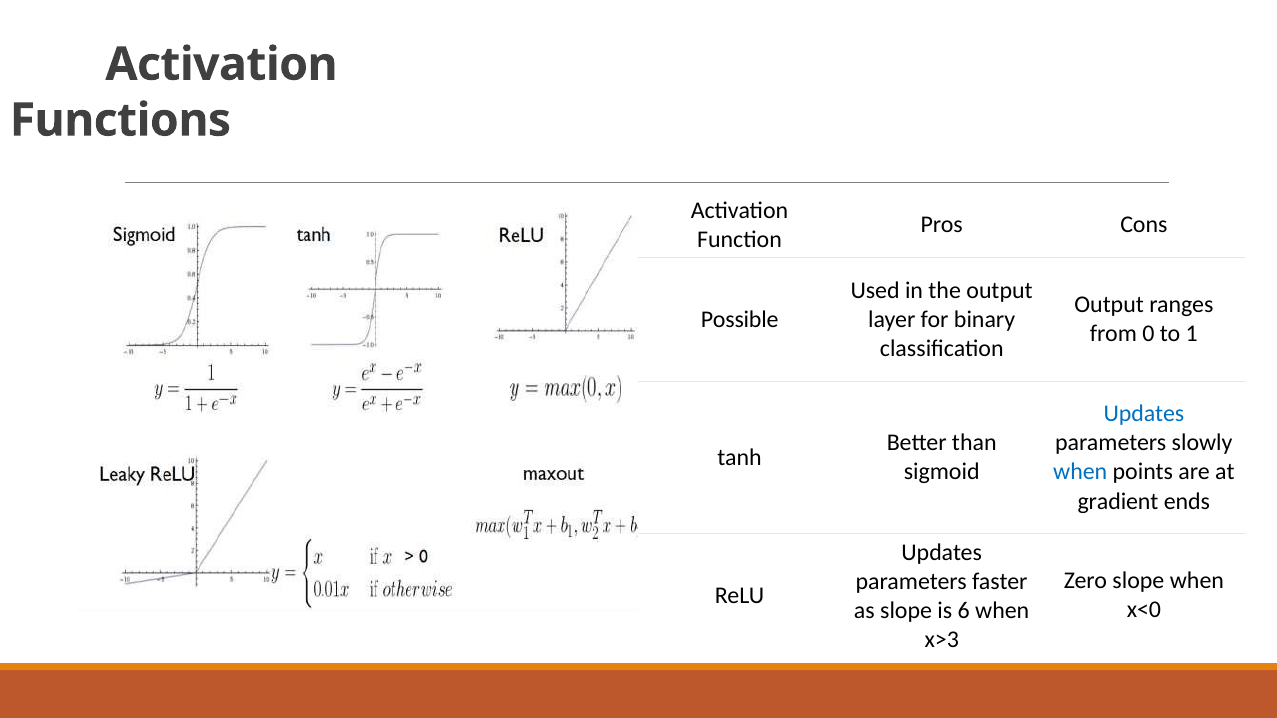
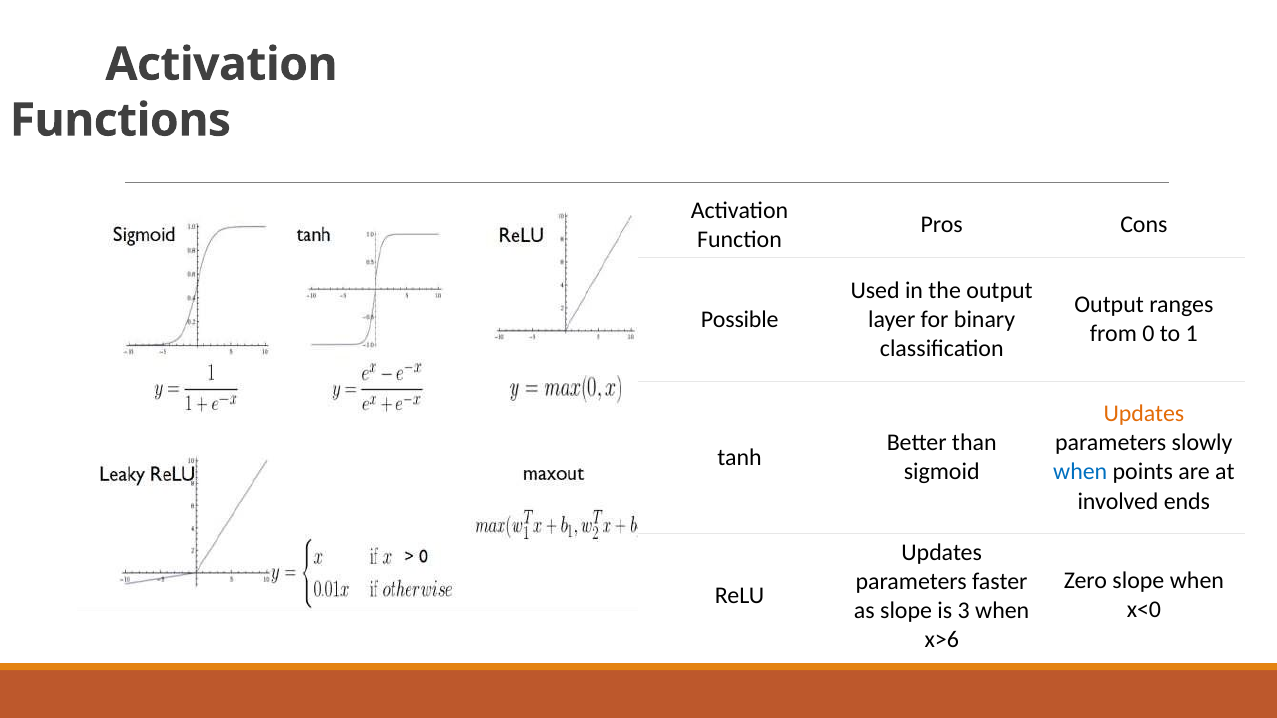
Updates colour: blue -> orange (1144, 414)
gradient: gradient -> involved (1118, 501)
6: 6 -> 3 (964, 611)
x>3: x>3 -> x>6 (942, 640)
